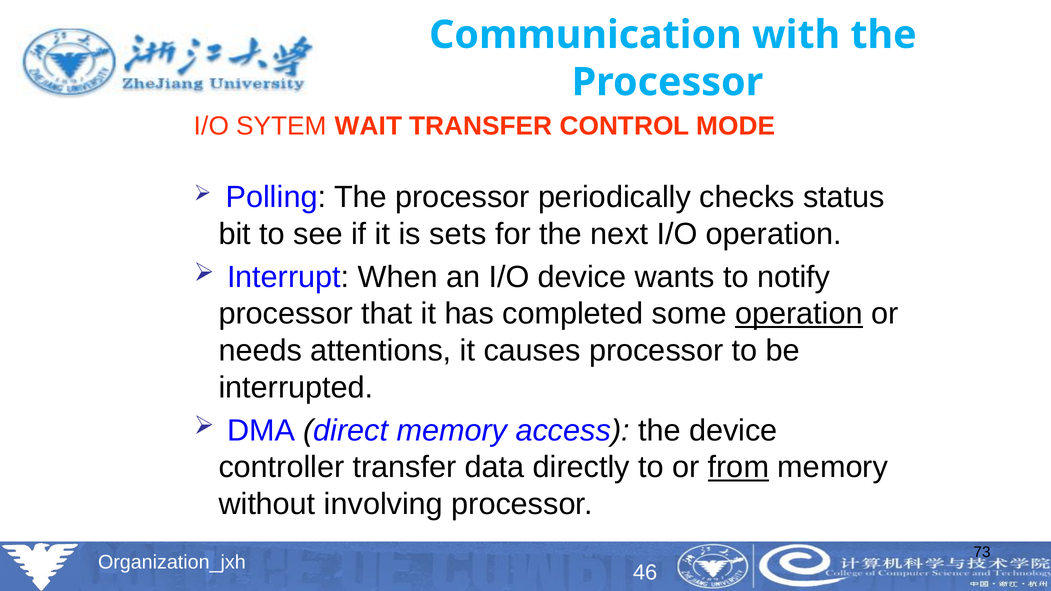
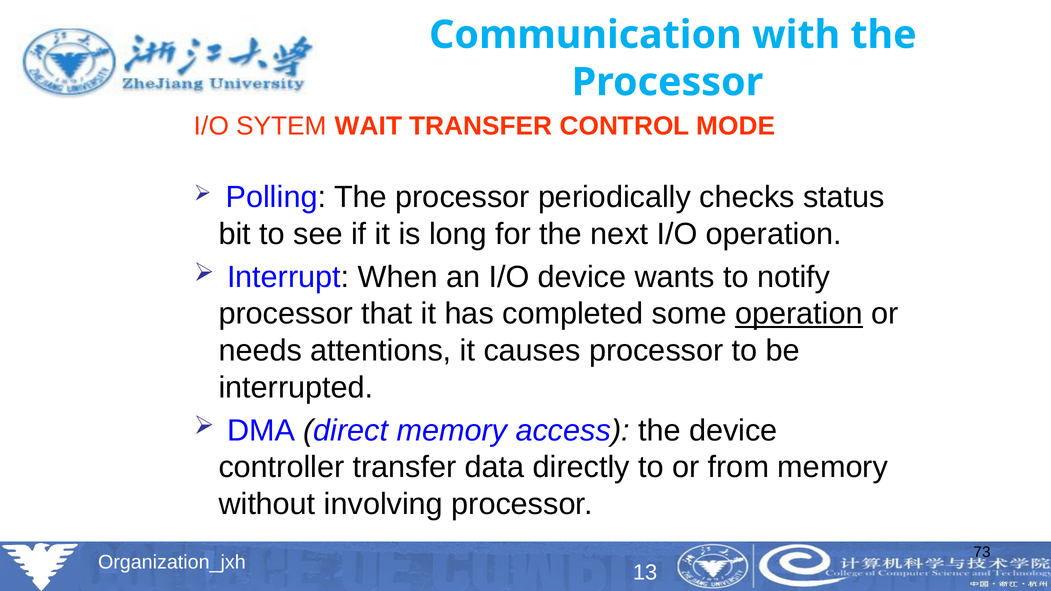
sets: sets -> long (458, 234)
from underline: present -> none (738, 467)
46: 46 -> 13 (645, 573)
